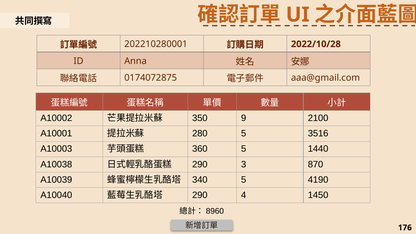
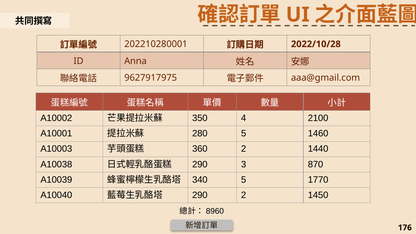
0174072875: 0174072875 -> 9627917975 (151, 78)
9: 9 -> 4 (244, 118)
3516: 3516 -> 1460 (318, 134)
360 5: 5 -> 2 (244, 149)
4190: 4190 -> 1770 (318, 180)
290 4: 4 -> 2 (244, 195)
